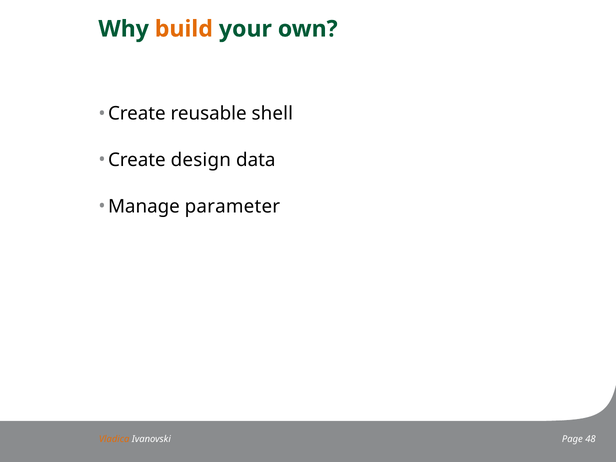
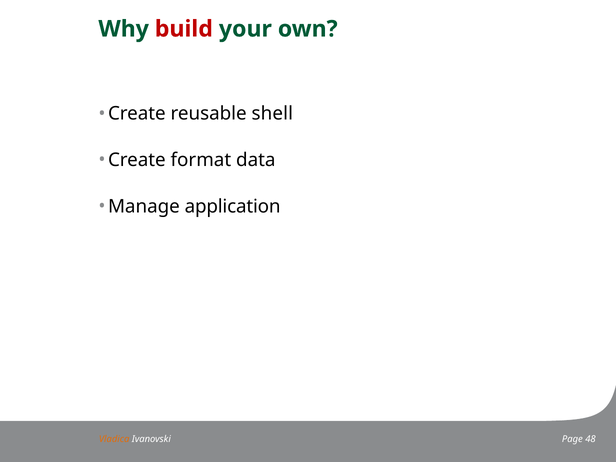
build colour: orange -> red (184, 29)
design: design -> format (201, 160)
parameter: parameter -> application (233, 206)
